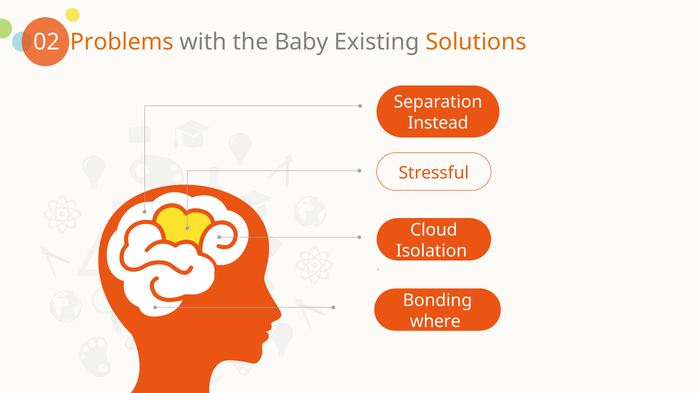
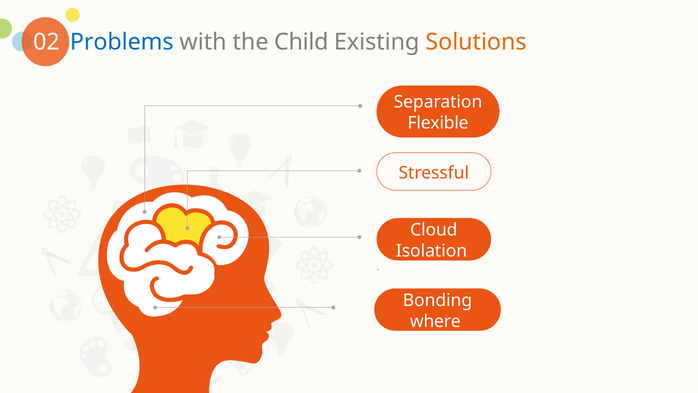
Problems colour: orange -> blue (122, 42)
Baby: Baby -> Child (301, 42)
Instead: Instead -> Flexible (438, 123)
